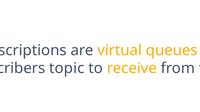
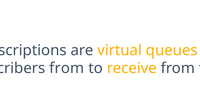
topic: topic -> from (67, 68)
